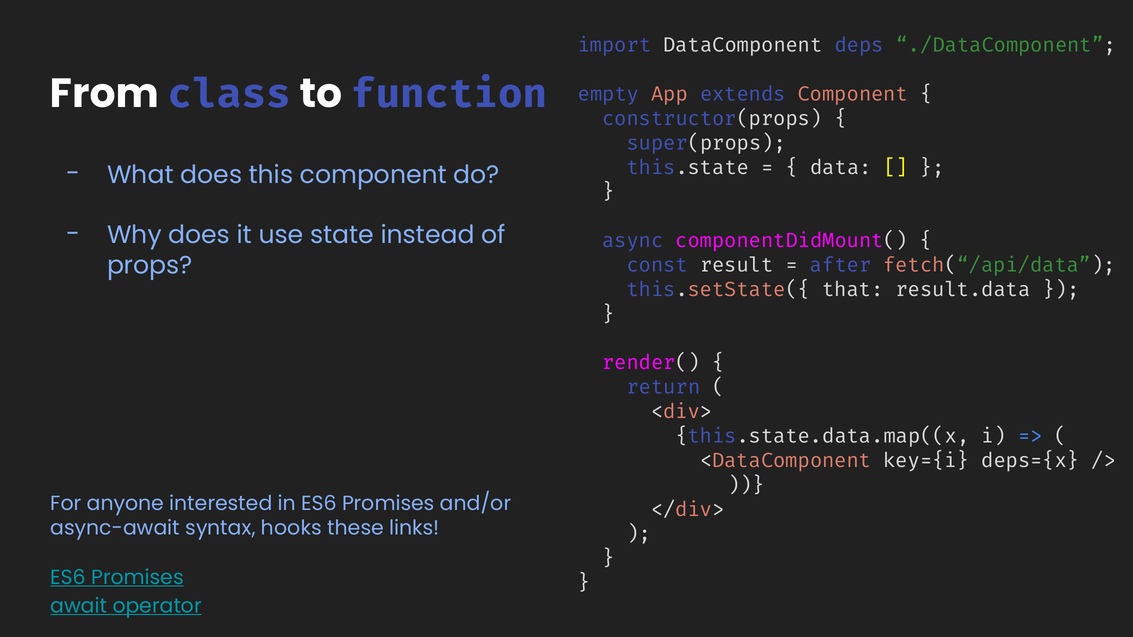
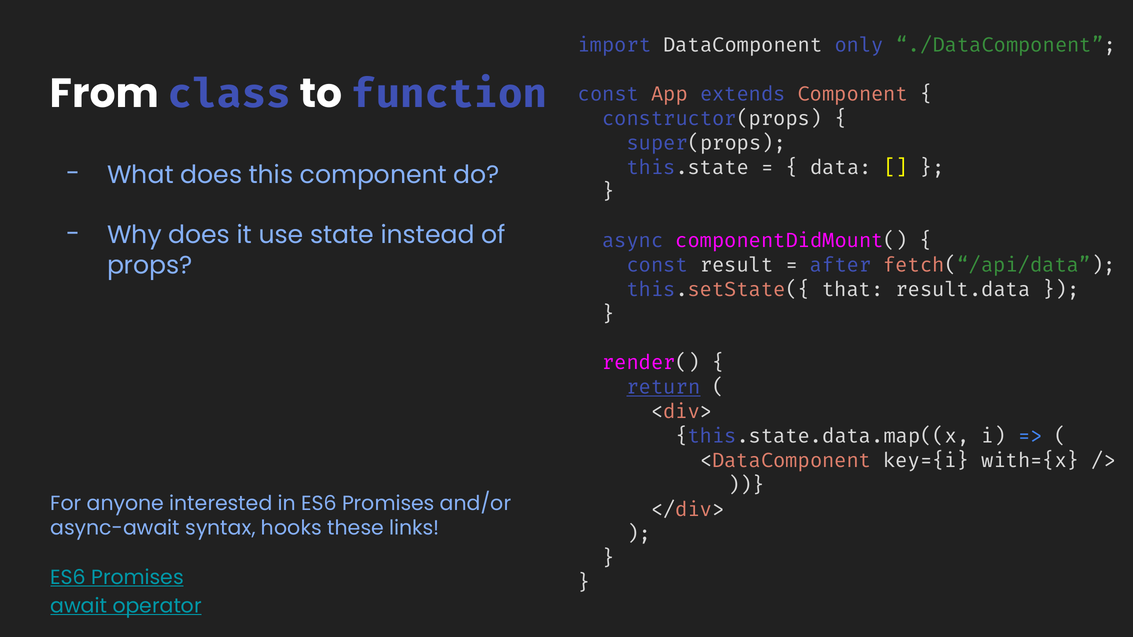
deps: deps -> only (859, 45)
empty: empty -> const (608, 94)
return underline: none -> present (664, 387)
deps={x: deps={x -> with={x (1030, 461)
